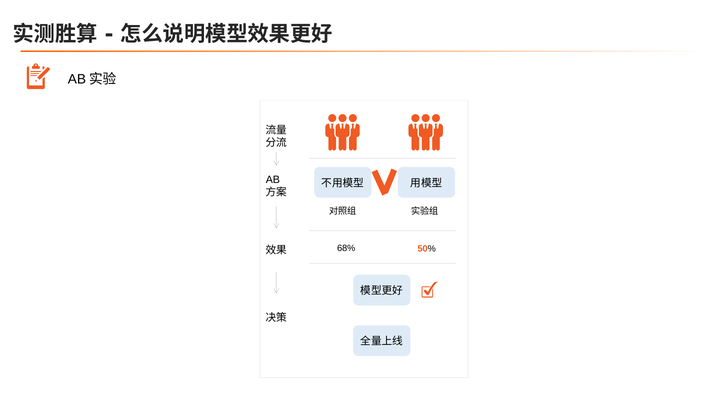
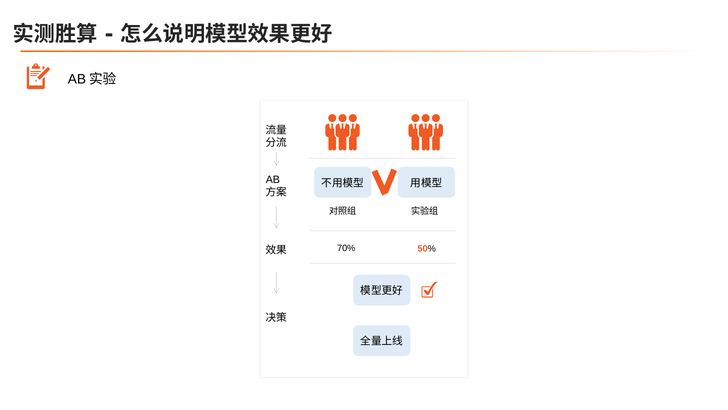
68%: 68% -> 70% (346, 248)
